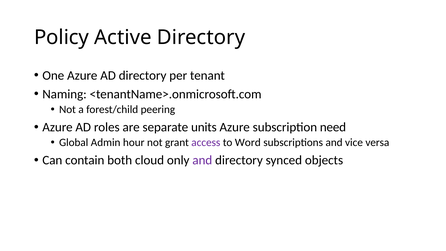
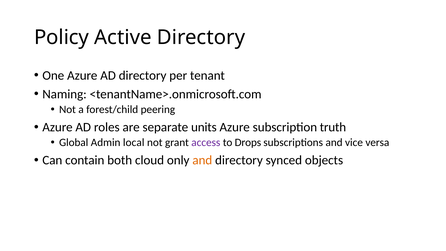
need: need -> truth (333, 127)
hour: hour -> local (134, 143)
Word: Word -> Drops (248, 143)
and colour: purple -> orange (202, 160)
